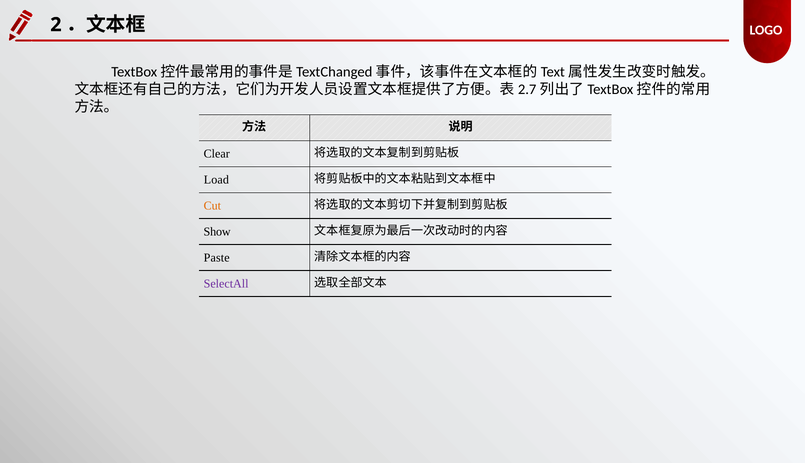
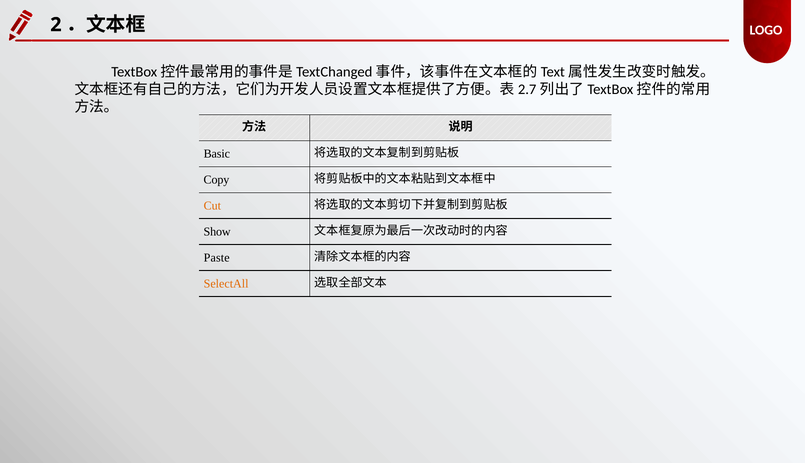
Clear: Clear -> Basic (217, 154)
Load: Load -> Copy (216, 180)
SelectAll colour: purple -> orange (226, 284)
